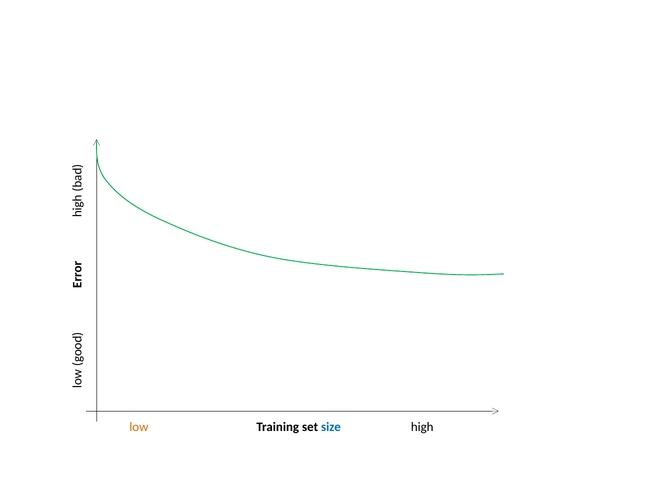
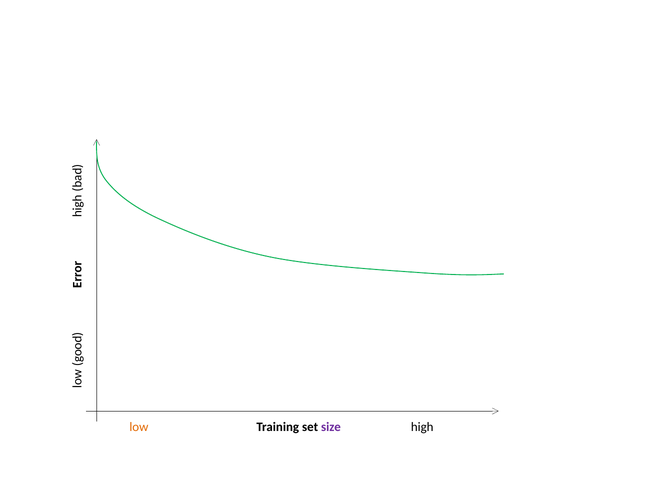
size colour: blue -> purple (331, 426)
